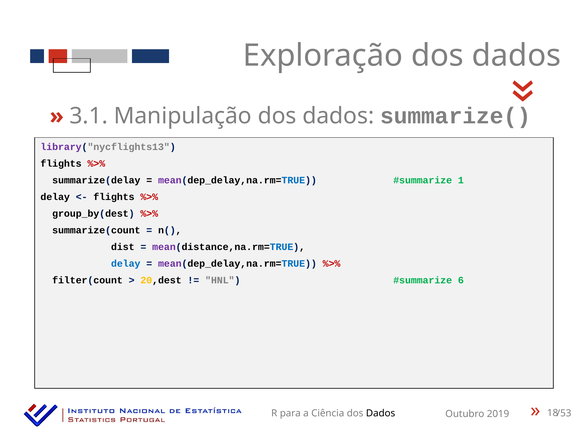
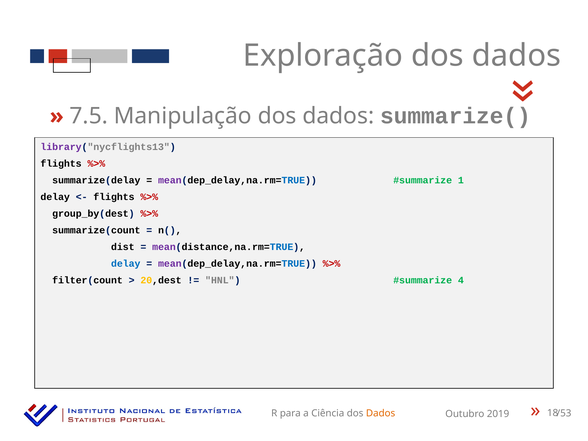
3.1: 3.1 -> 7.5 (89, 116)
6: 6 -> 4 (461, 280)
Dados colour: black -> orange (381, 413)
